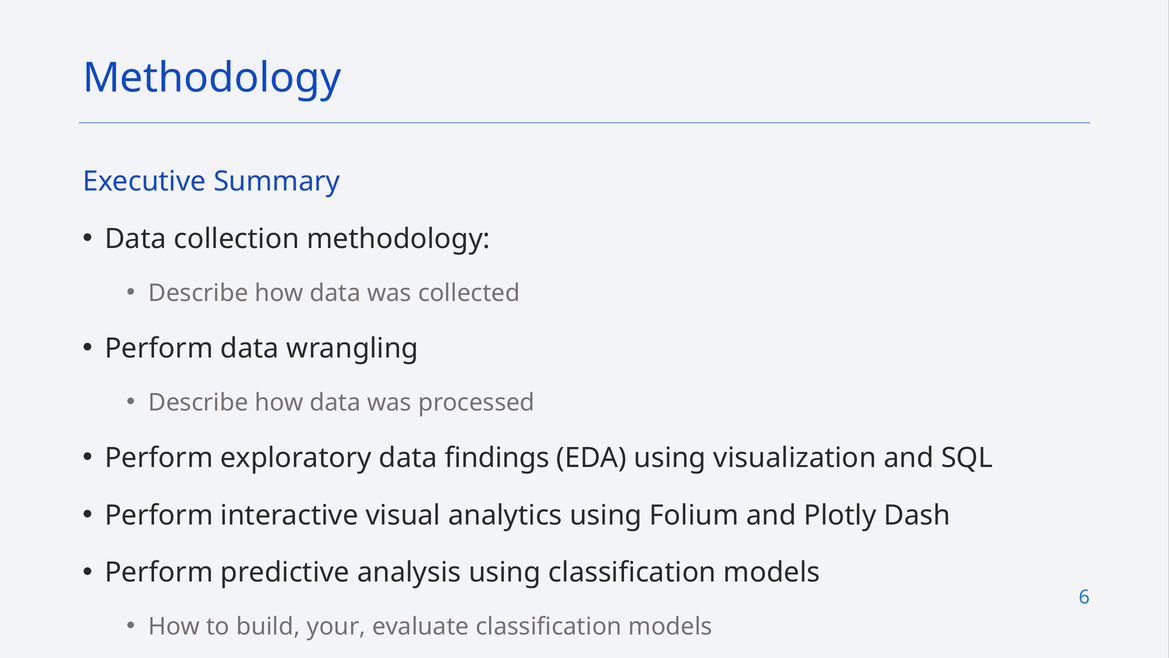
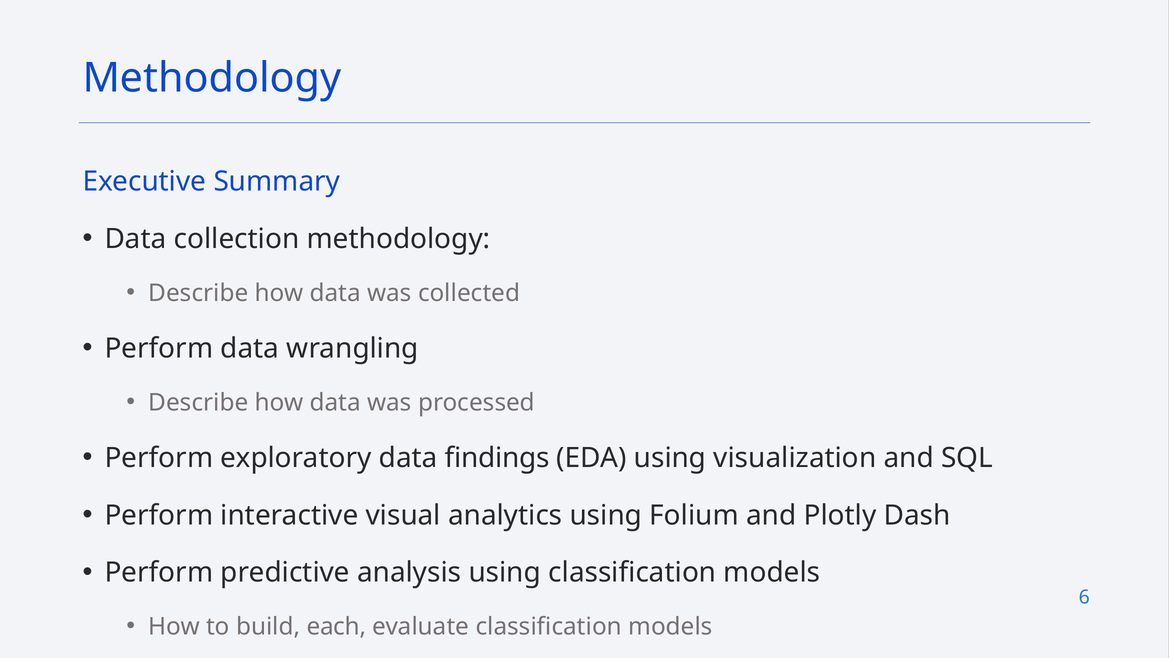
your: your -> each (336, 626)
